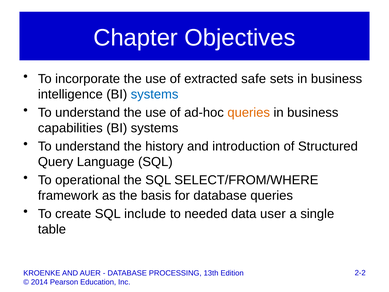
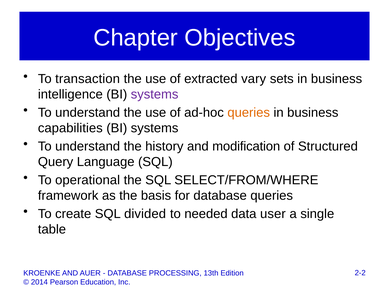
incorporate: incorporate -> transaction (88, 79)
safe: safe -> vary (254, 79)
systems colour: blue -> purple (155, 94)
introduction: introduction -> modification (246, 146)
include: include -> divided (145, 214)
